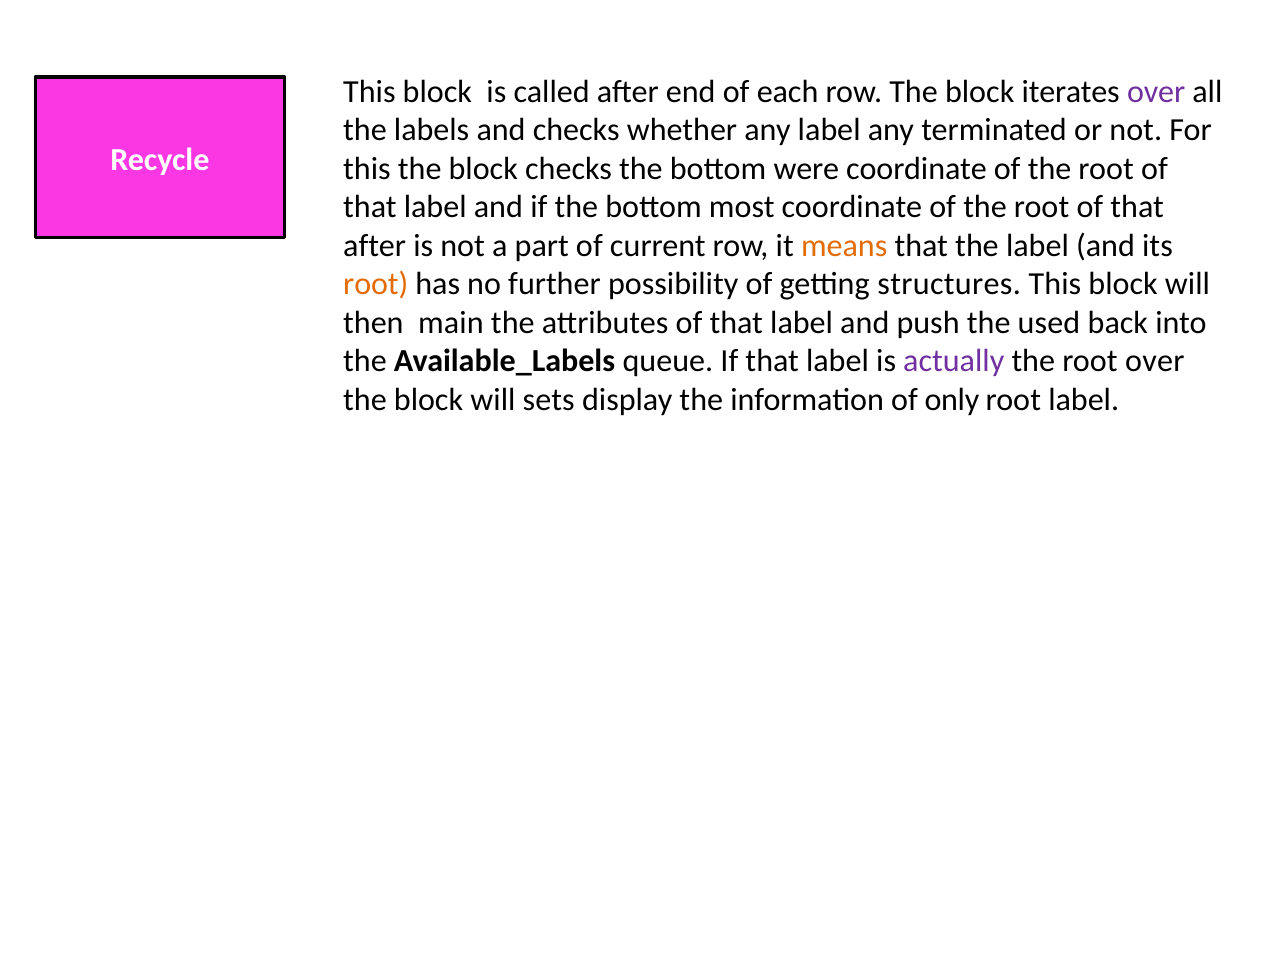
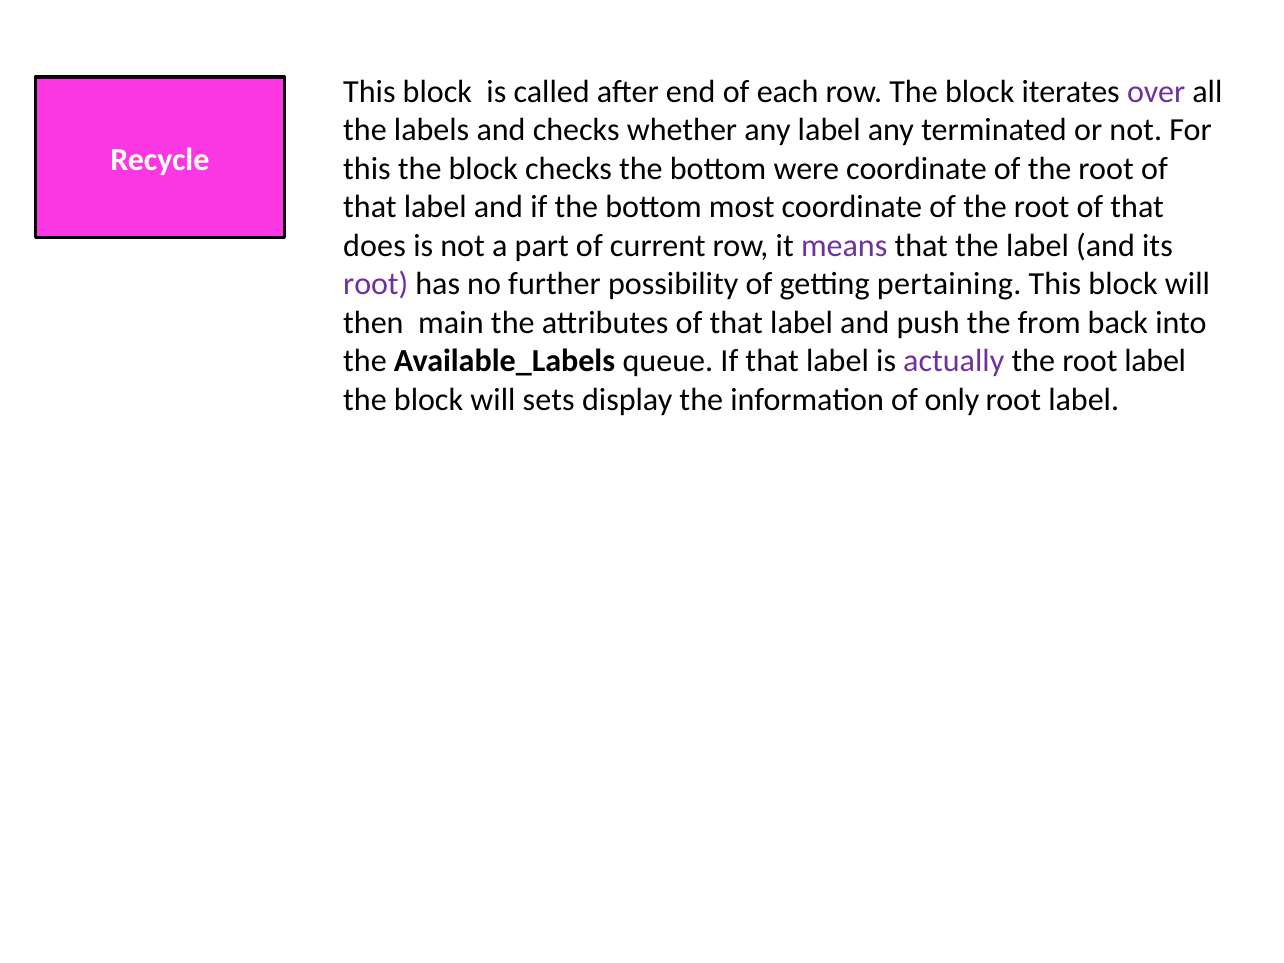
after: after -> does (375, 246)
means colour: orange -> purple (844, 246)
root colour: orange -> purple (376, 284)
structures: structures -> pertaining (949, 284)
used: used -> from (1049, 323)
the root over: over -> label (1155, 361)
